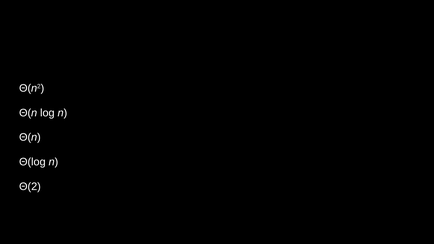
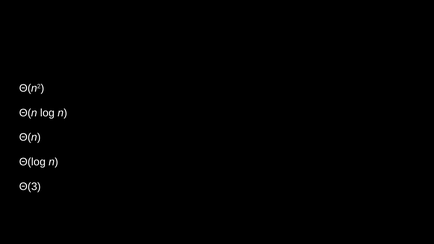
Θ(2: Θ(2 -> Θ(3 (30, 187)
